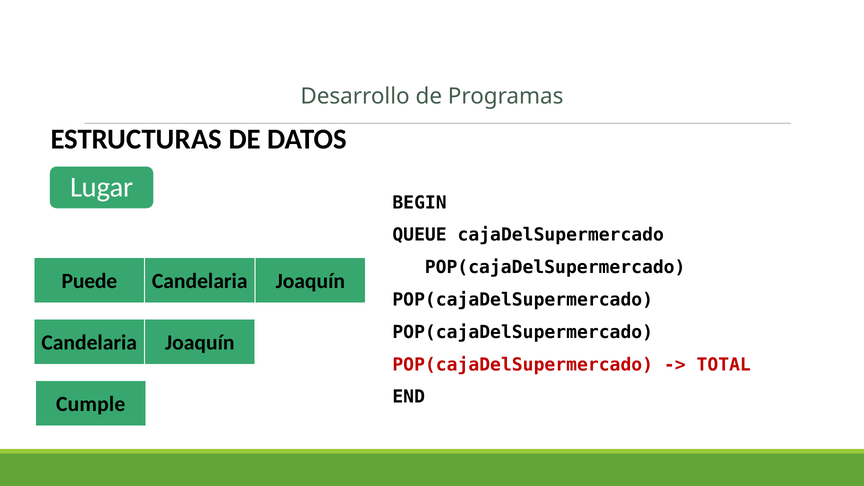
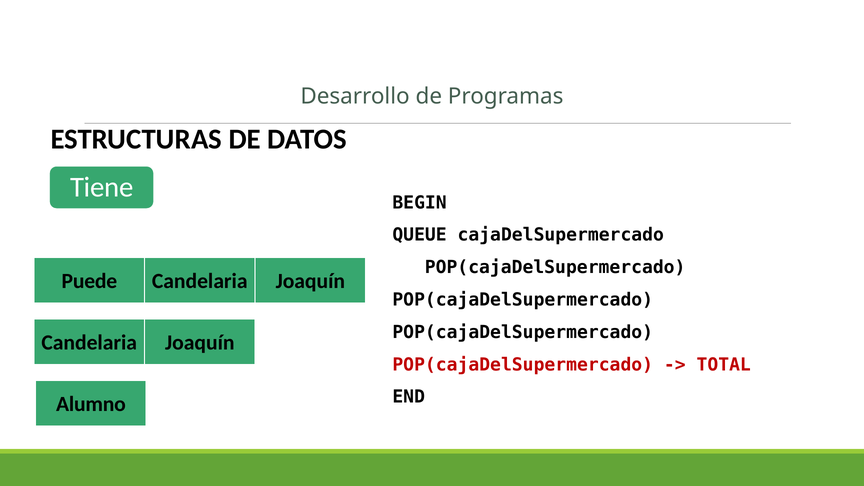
Lugar: Lugar -> Tiene (102, 187)
Cumple: Cumple -> Alumno (91, 404)
